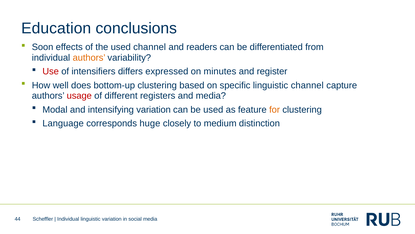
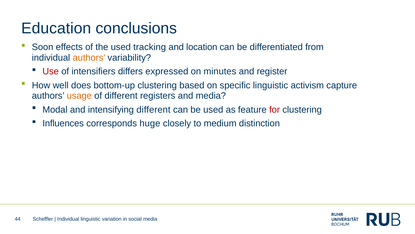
used channel: channel -> tracking (150, 47)
readers: readers -> location (202, 47)
linguistic channel: channel -> activism (307, 85)
usage colour: red -> orange (79, 96)
intensifying variation: variation -> different (153, 109)
for colour: orange -> red (275, 109)
Language: Language -> Influences (63, 123)
